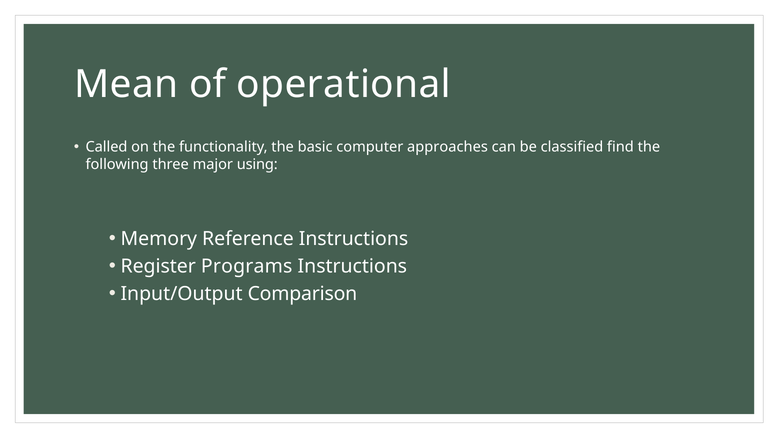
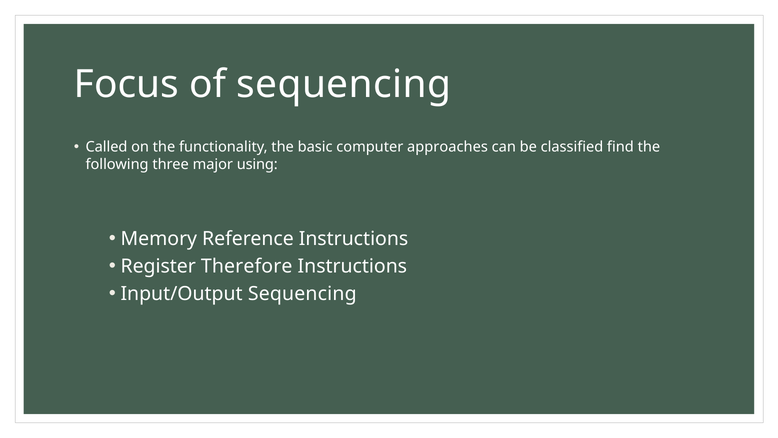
Mean: Mean -> Focus (126, 85)
of operational: operational -> sequencing (344, 85)
Programs: Programs -> Therefore (247, 266)
Input/Output Comparison: Comparison -> Sequencing (302, 294)
